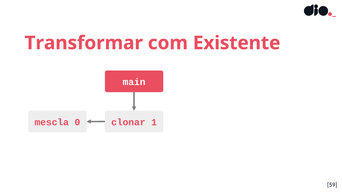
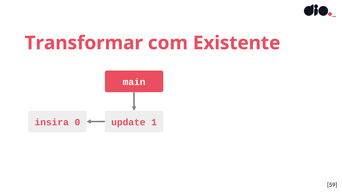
mescla: mescla -> insira (52, 122)
clonar: clonar -> update (128, 122)
